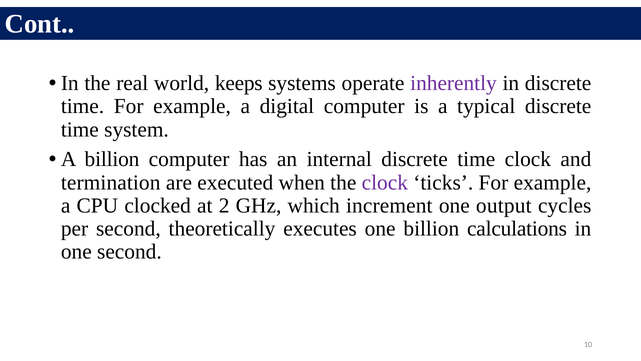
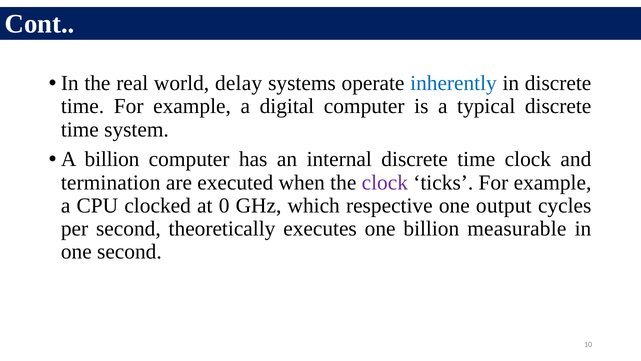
keeps: keeps -> delay (239, 83)
inherently colour: purple -> blue (453, 83)
2: 2 -> 0 (224, 205)
increment: increment -> respective (389, 205)
calculations: calculations -> measurable (517, 228)
